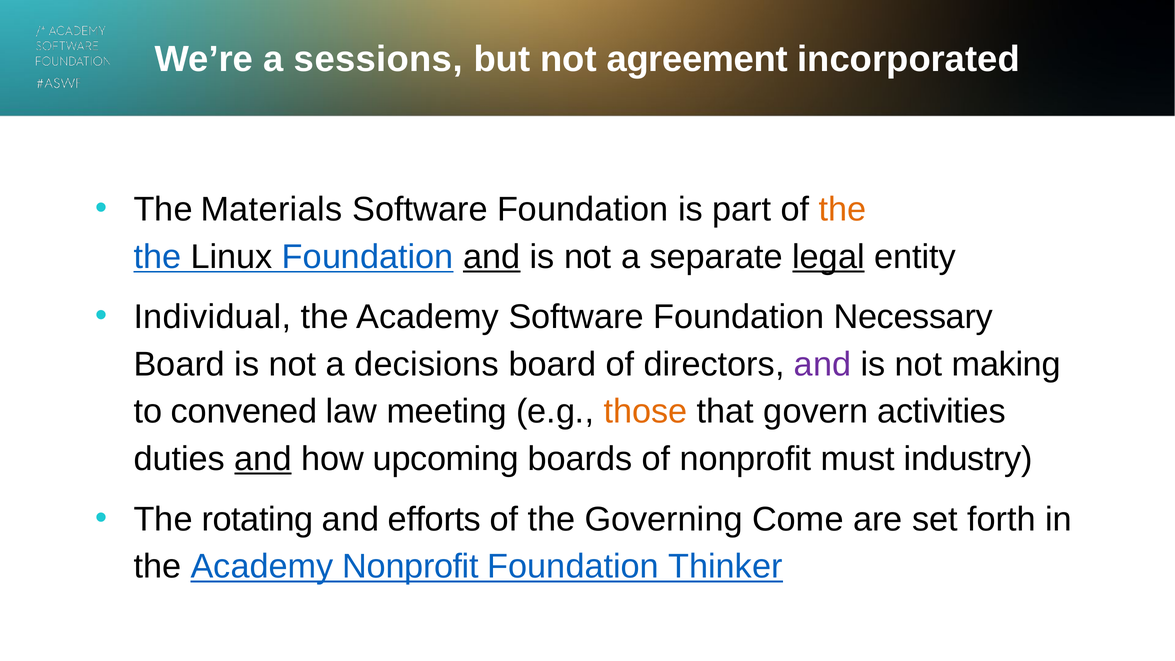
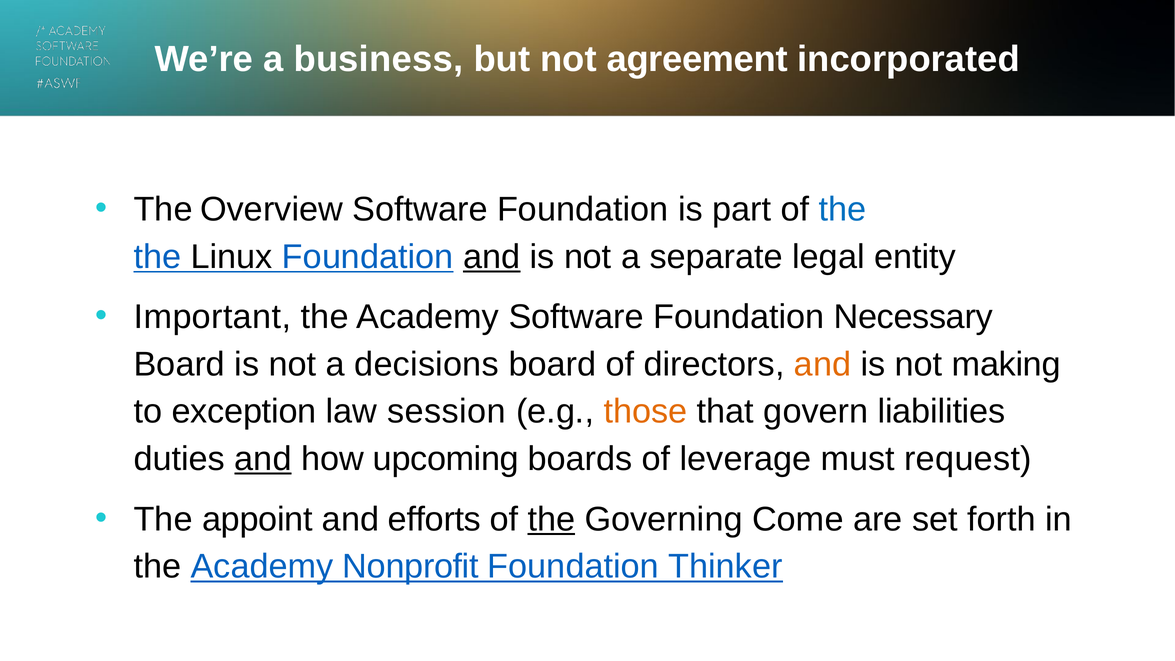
sessions: sessions -> business (378, 59)
Materials: Materials -> Overview (272, 209)
the colour: orange -> blue (842, 209)
legal underline: present -> none (829, 257)
Individual: Individual -> Important (212, 317)
and colour: purple -> orange (823, 364)
convened: convened -> exception (244, 412)
meeting: meeting -> session (446, 412)
activities: activities -> liabilities (941, 412)
of nonprofit: nonprofit -> leverage (746, 459)
industry: industry -> request (968, 459)
rotating: rotating -> appoint (257, 519)
the underline: none -> present (551, 519)
